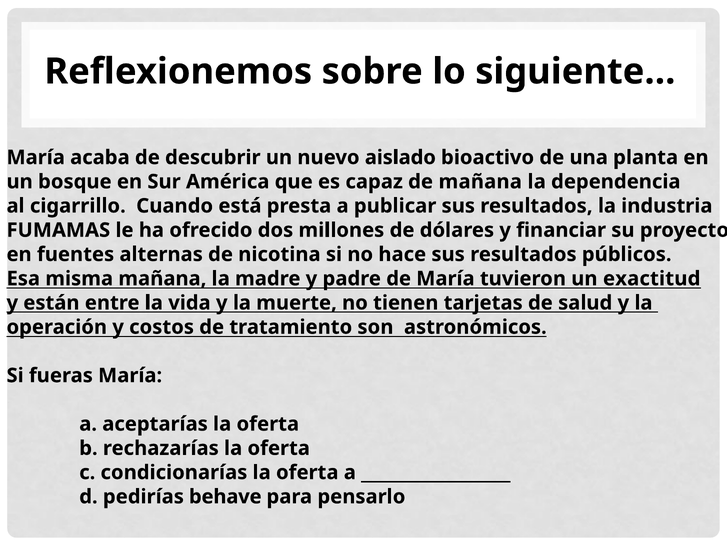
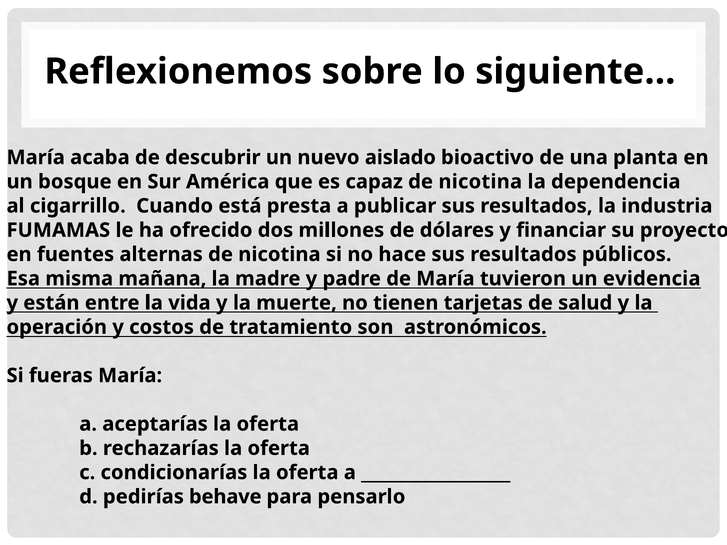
capaz de mañana: mañana -> nicotina (480, 182)
exactitud: exactitud -> evidencia (652, 279)
